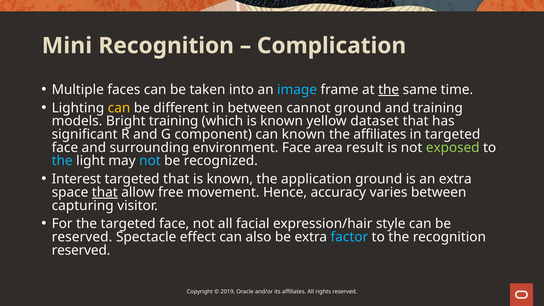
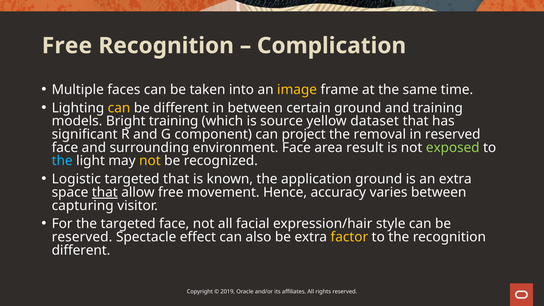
Mini: Mini -> Free (67, 46)
image colour: light blue -> yellow (297, 90)
the underline: present -> none (389, 90)
cannot: cannot -> certain (309, 108)
which is known: known -> source (282, 121)
can known: known -> project (304, 134)
the affiliates: affiliates -> removal (380, 134)
in targeted: targeted -> reserved (453, 134)
not colour: light blue -> yellow (150, 161)
Interest: Interest -> Logistic (76, 179)
factor colour: light blue -> yellow (349, 237)
reserved: reserved -> different (81, 250)
